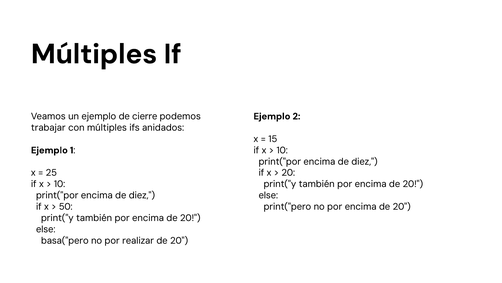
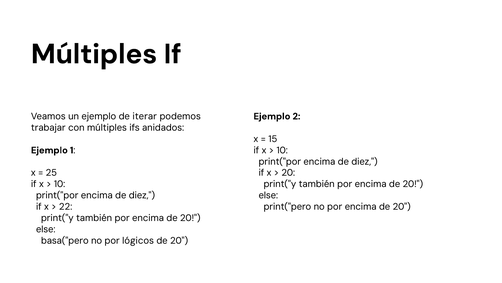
cierre: cierre -> iterar (145, 116)
50: 50 -> 22 (66, 206)
realizar: realizar -> lógicos (138, 240)
